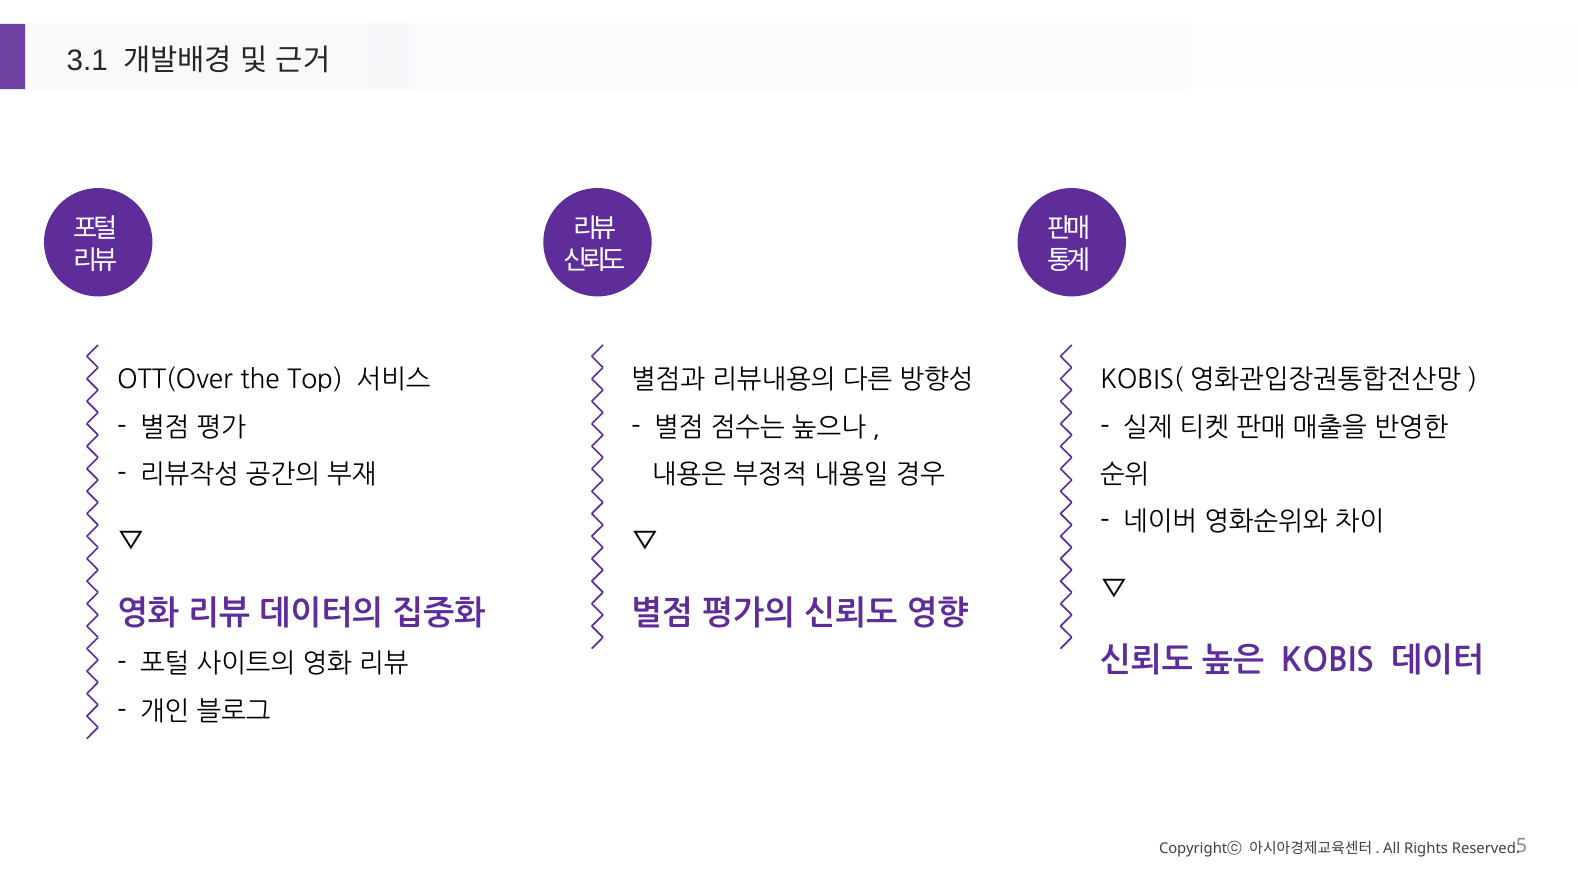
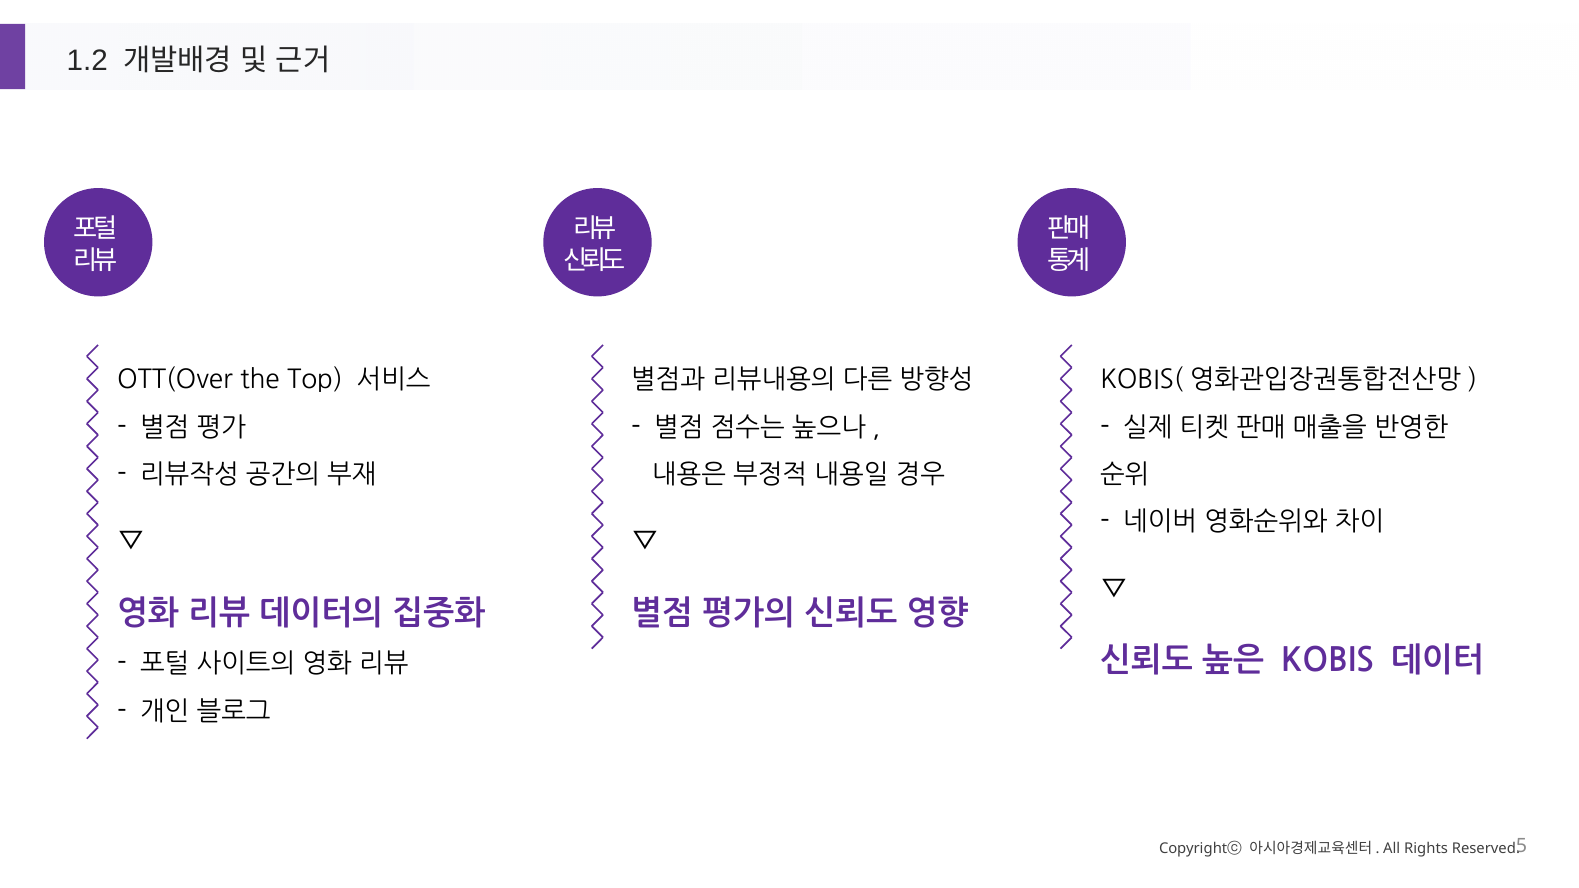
3.1: 3.1 -> 1.2 (87, 60)
